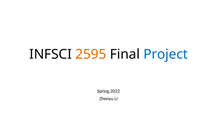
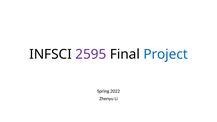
2595 colour: orange -> purple (91, 54)
